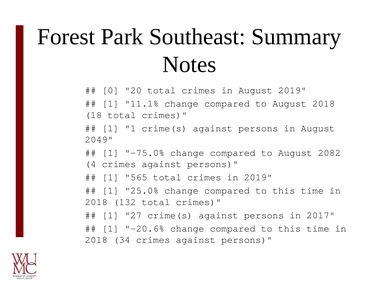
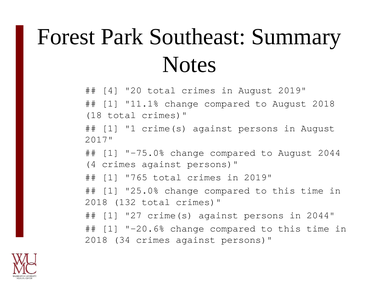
0: 0 -> 4 (110, 90)
2049: 2049 -> 2017 (99, 140)
August 2082: 2082 -> 2044 (329, 153)
565: 565 -> 765 (136, 178)
in 2017: 2017 -> 2044 (321, 215)
